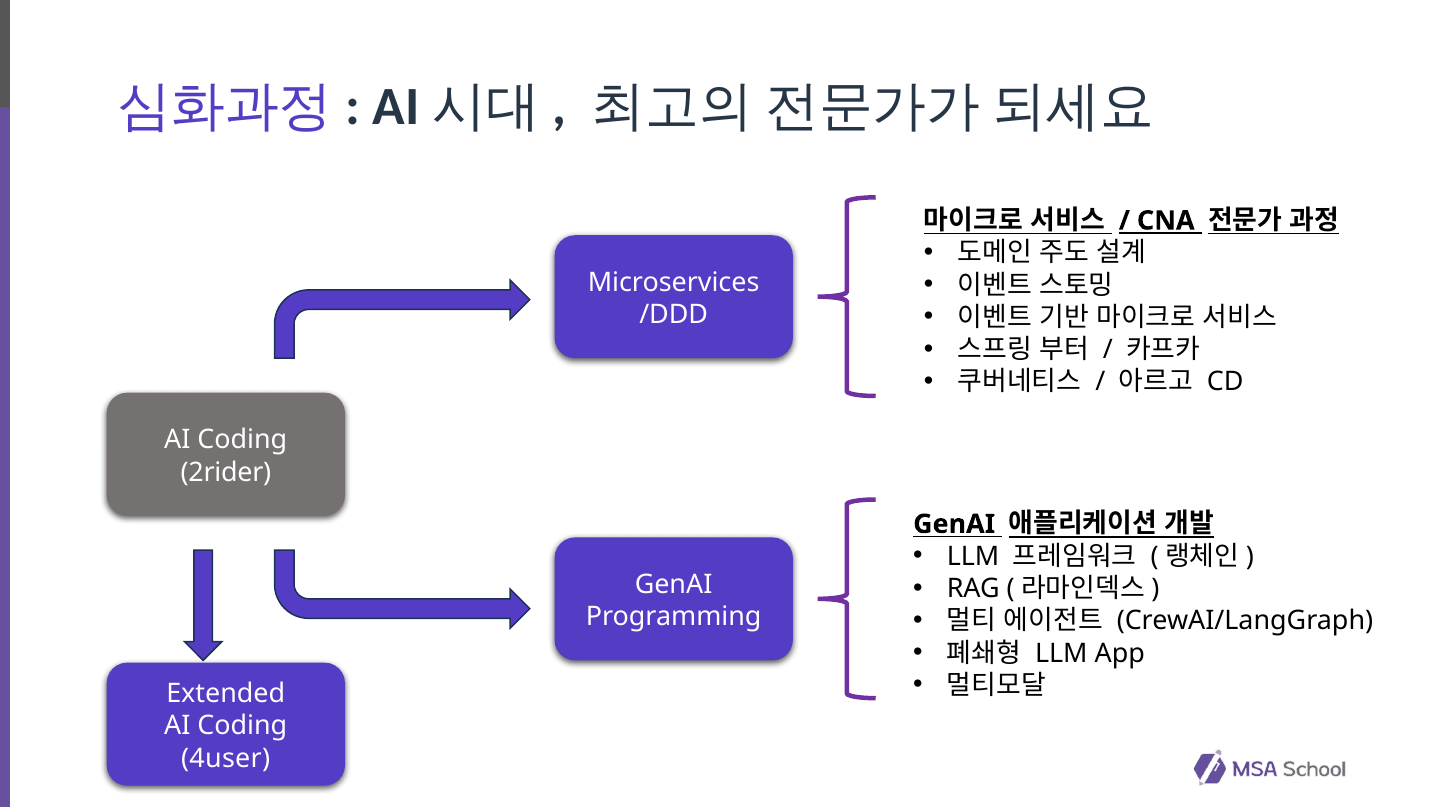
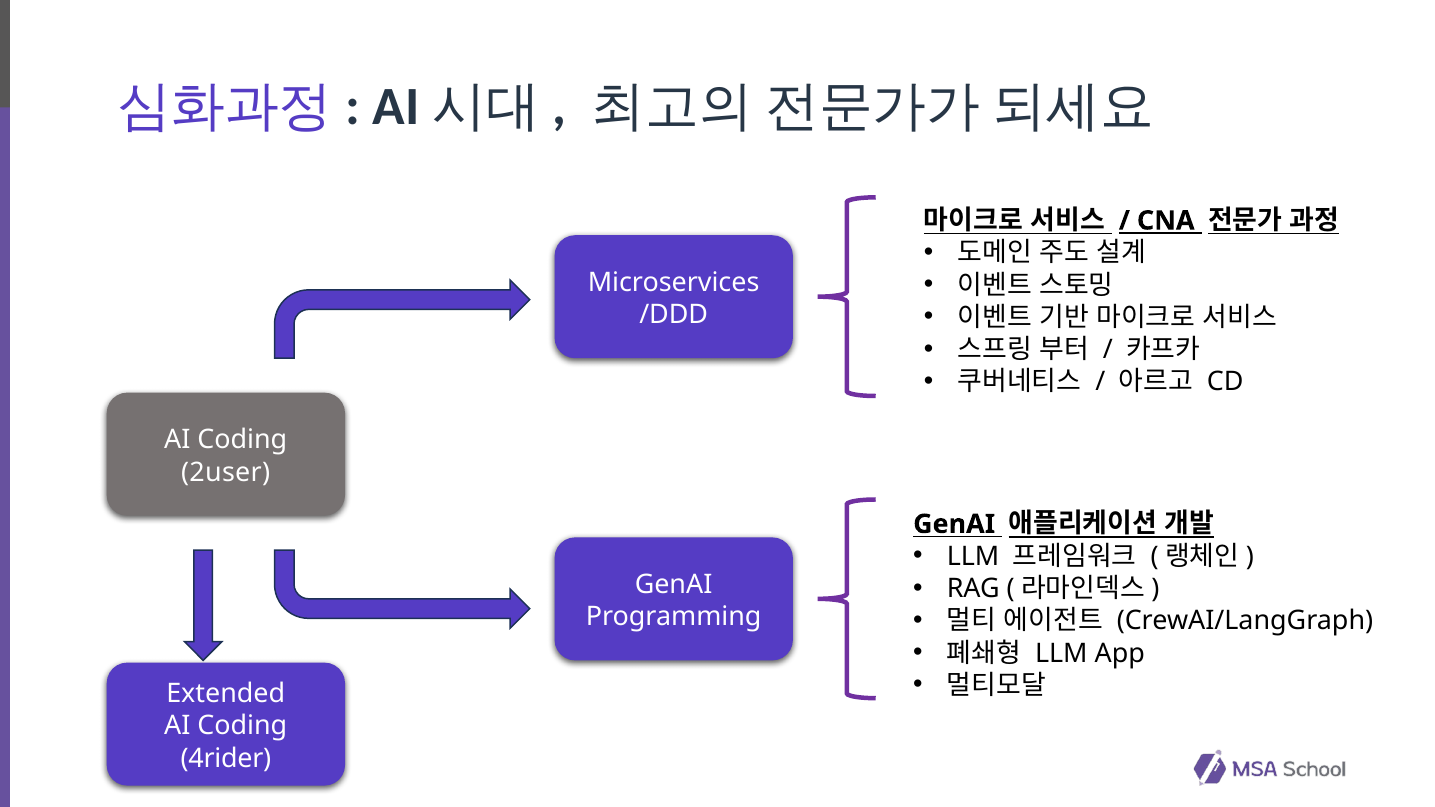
2rider: 2rider -> 2user (226, 472)
4user: 4user -> 4rider (226, 758)
